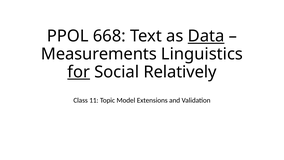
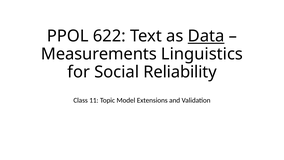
668: 668 -> 622 (109, 36)
for underline: present -> none (79, 72)
Relatively: Relatively -> Reliability (180, 72)
